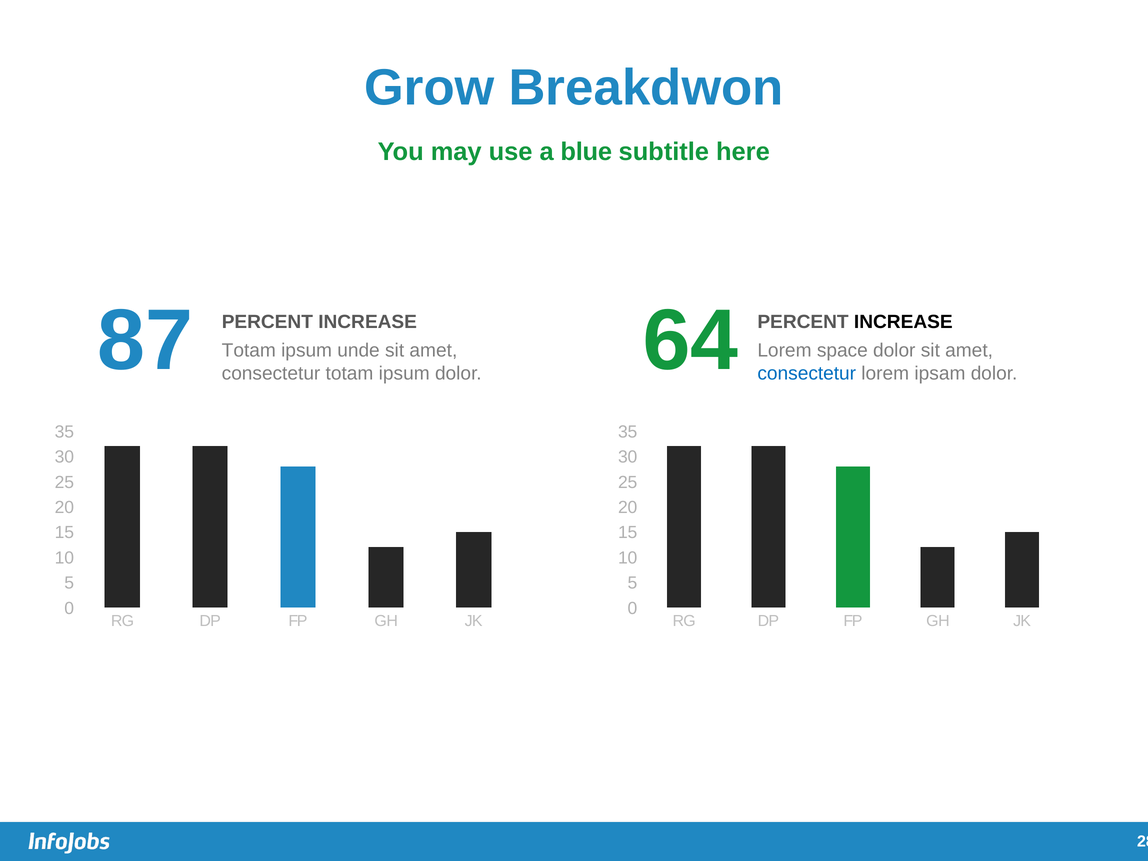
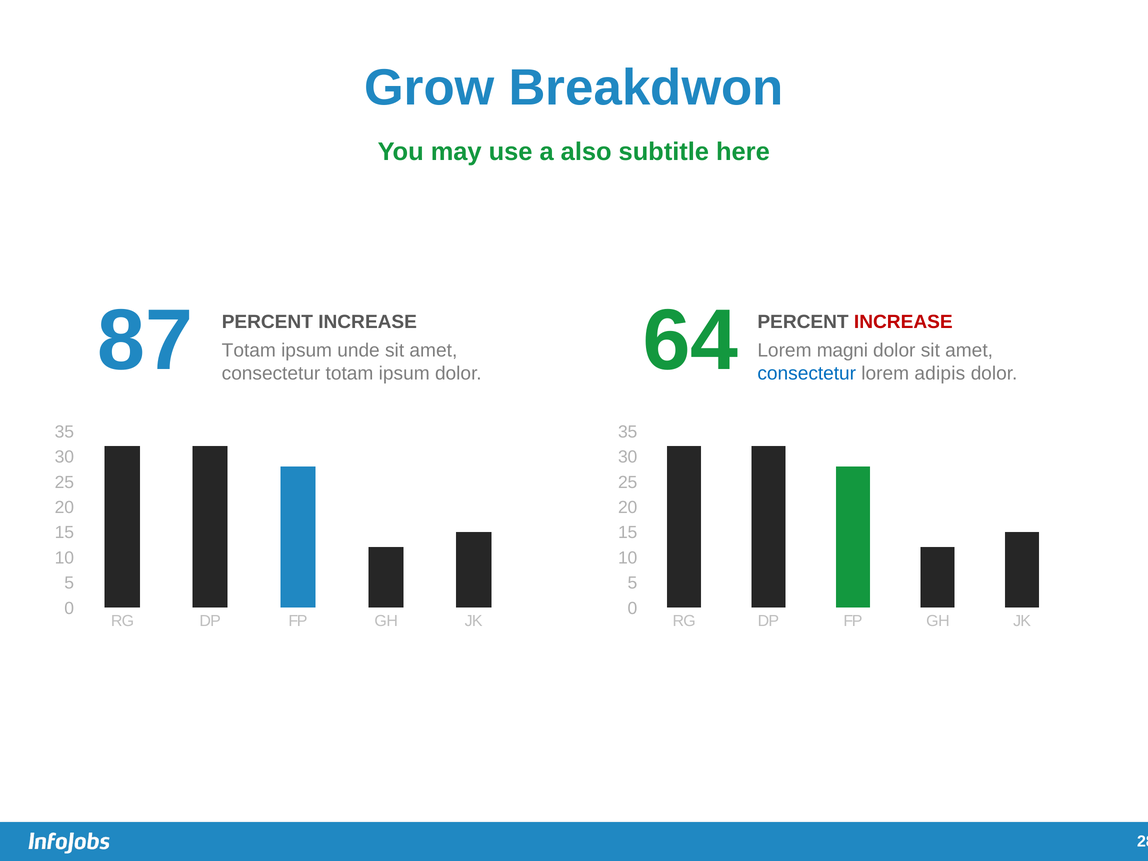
blue: blue -> also (586, 152)
INCREASE colour: black -> red (903, 322)
space: space -> magni (842, 350)
ipsam: ipsam -> adipis (940, 373)
